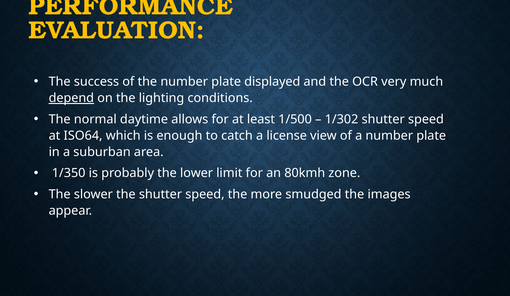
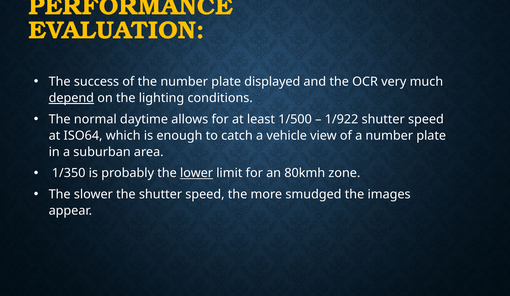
1/302: 1/302 -> 1/922 (342, 120)
license: license -> vehicle (287, 136)
lower underline: none -> present (197, 173)
